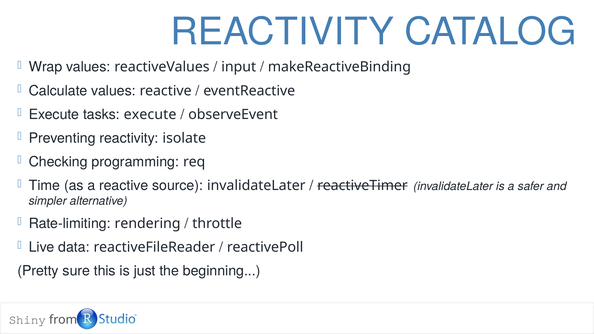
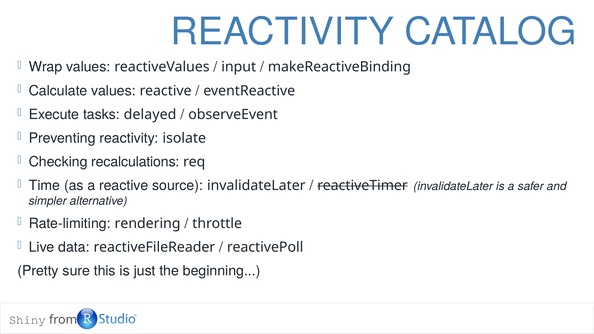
tasks execute: execute -> delayed (150, 114)
programming: programming -> recalculations (135, 162)
